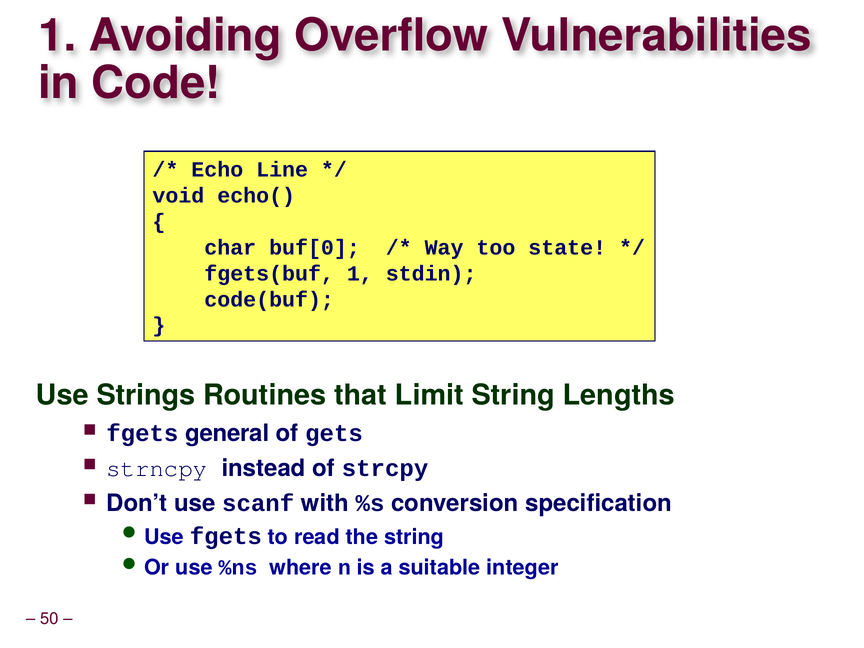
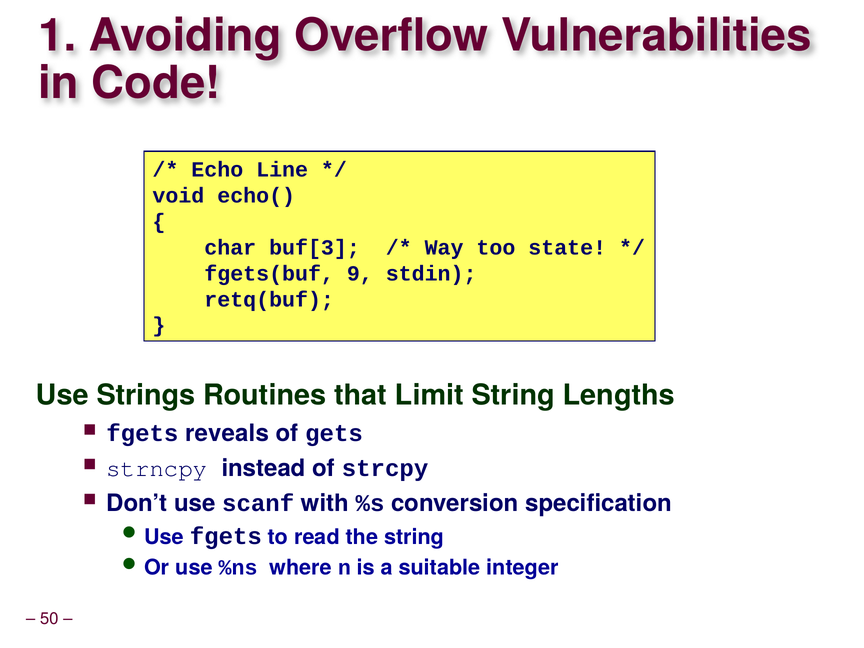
buf[0: buf[0 -> buf[3 (314, 248)
fgets(buf 1: 1 -> 9 (360, 274)
code(buf: code(buf -> retq(buf (269, 299)
general: general -> reveals (227, 433)
